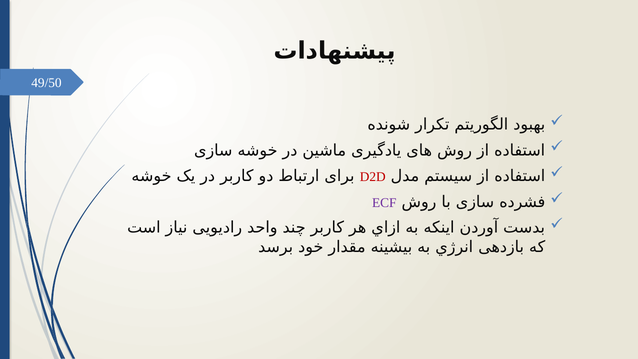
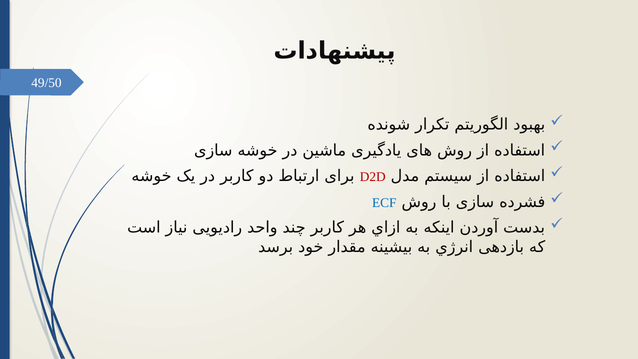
ECF colour: purple -> blue (384, 203)
